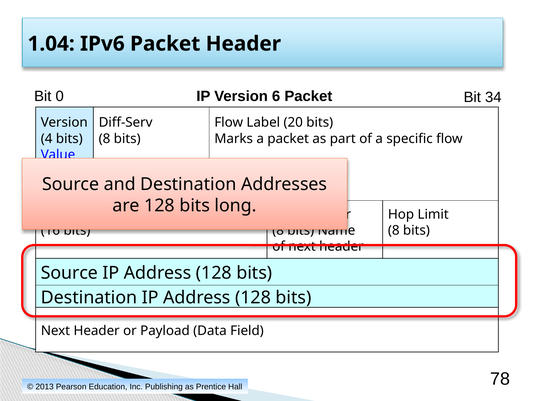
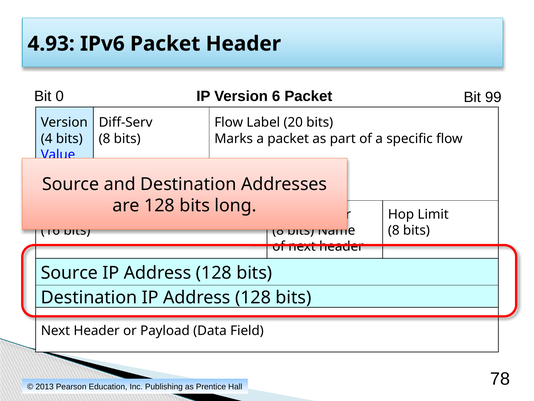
1.04: 1.04 -> 4.93 (51, 44)
34: 34 -> 99 (493, 97)
